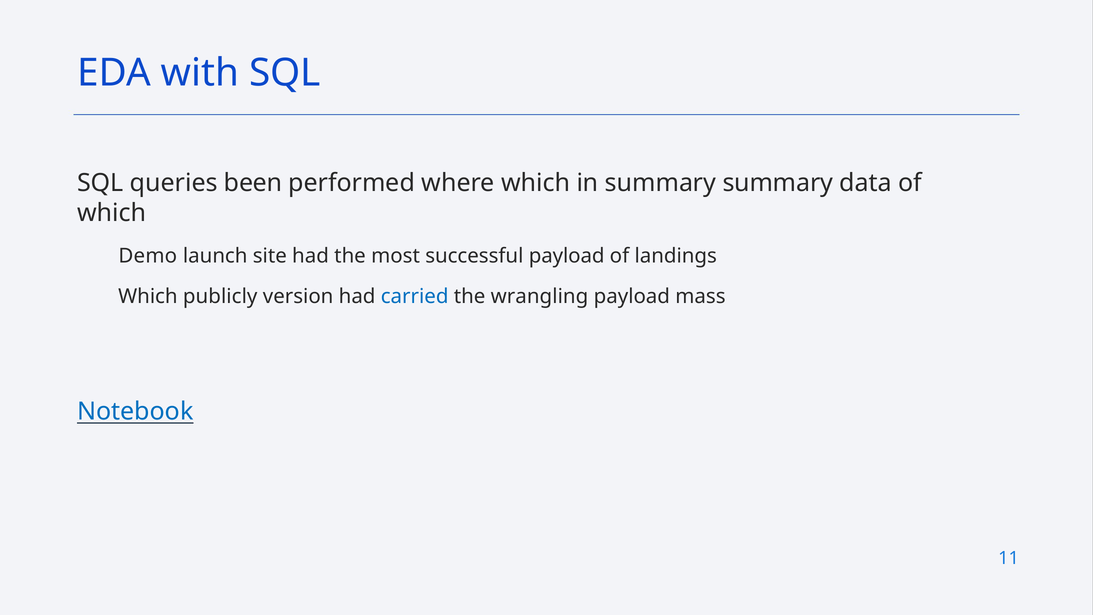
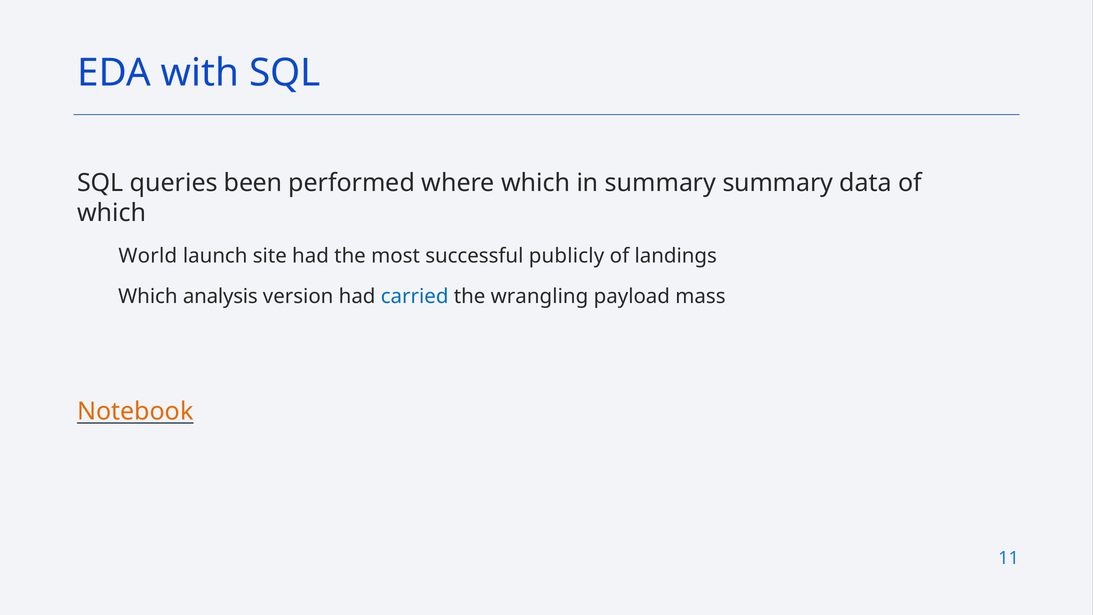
Demo: Demo -> World (148, 256)
successful payload: payload -> publicly (567, 256)
publicly: publicly -> analysis (220, 296)
Notebook colour: blue -> orange (135, 411)
